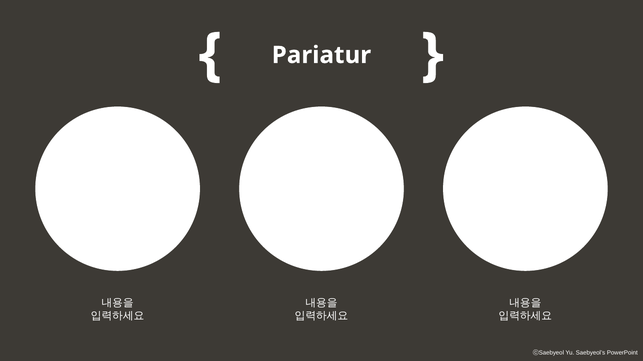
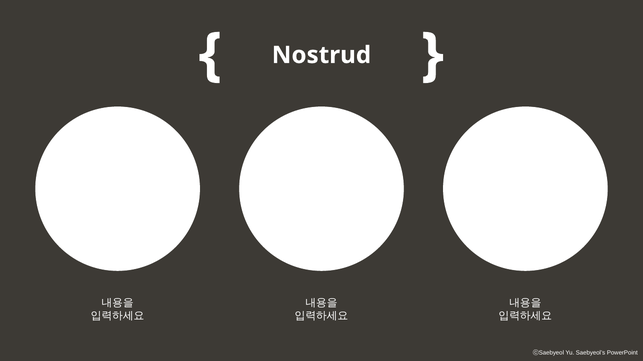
Pariatur: Pariatur -> Nostrud (321, 55)
